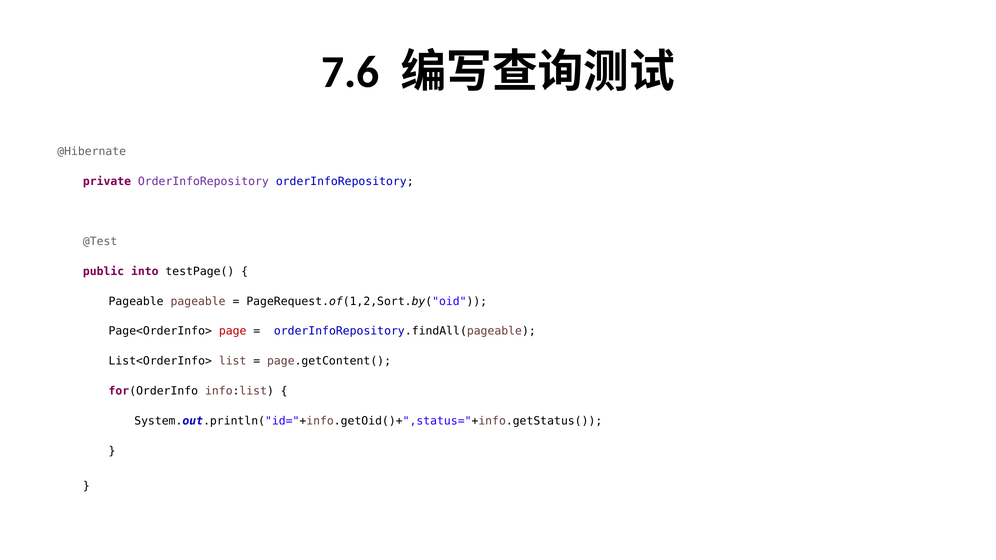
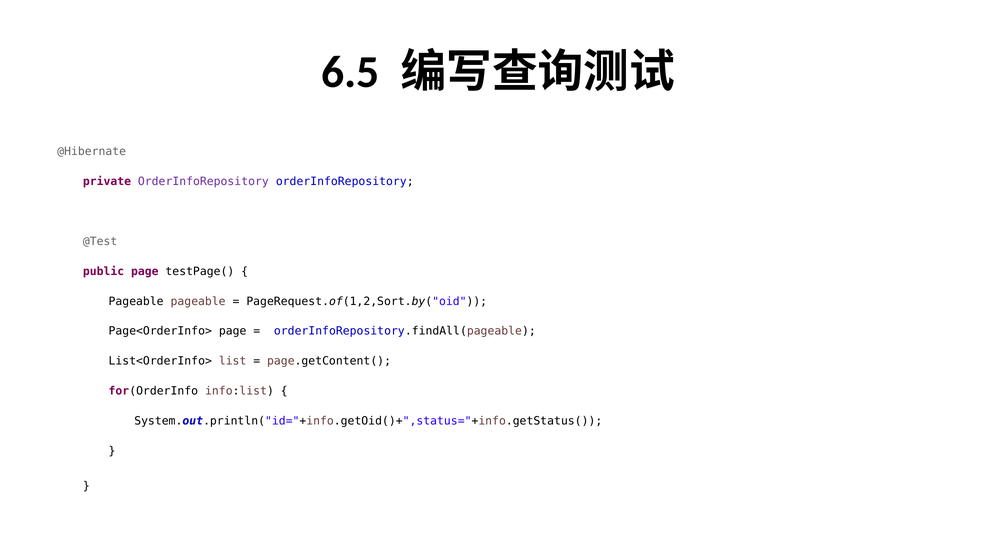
7.6: 7.6 -> 6.5 (350, 72)
public into: into -> page (145, 271)
page colour: red -> black (233, 331)
